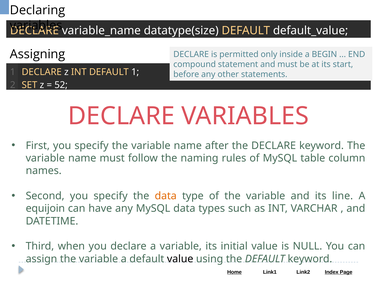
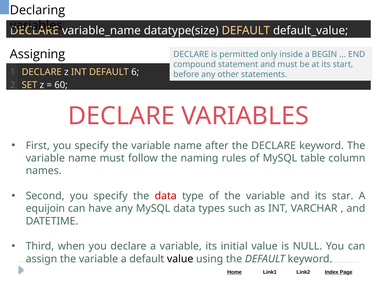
DEFAULT 1: 1 -> 6 (135, 72)
52: 52 -> 60 (61, 85)
data colour: orange -> red (166, 196)
line: line -> star (343, 196)
